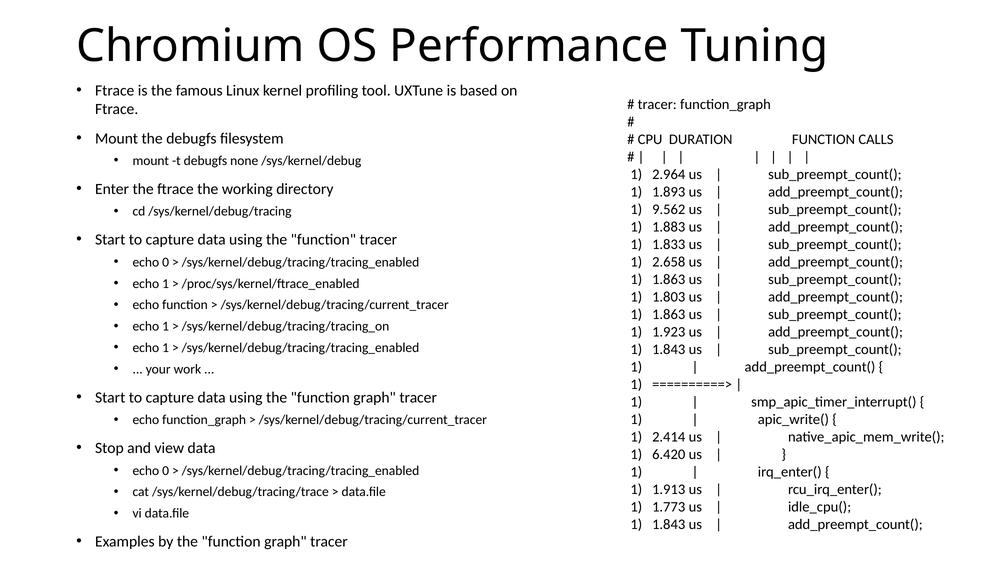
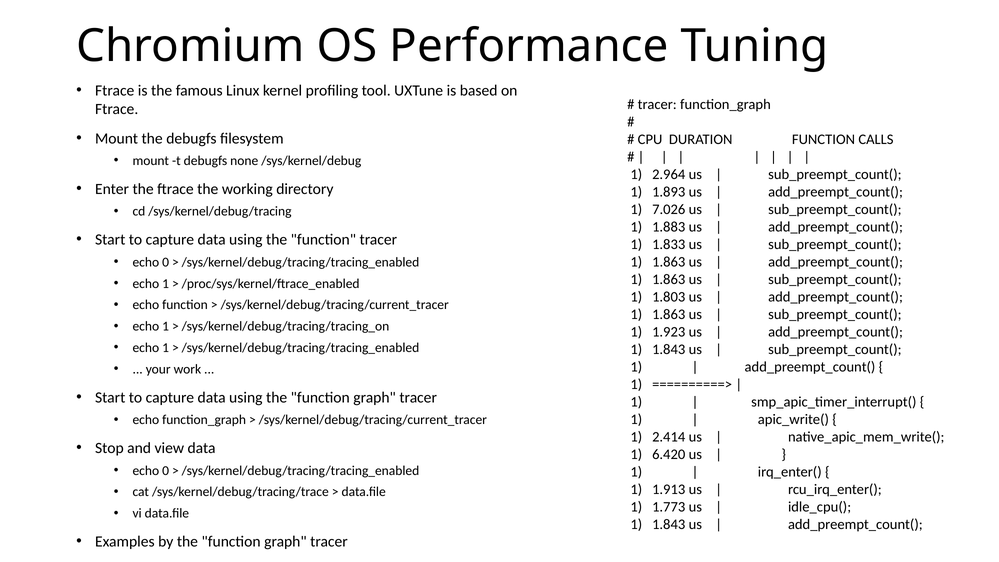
9.562: 9.562 -> 7.026 (669, 209)
2.658: 2.658 -> 1.863 (669, 262)
